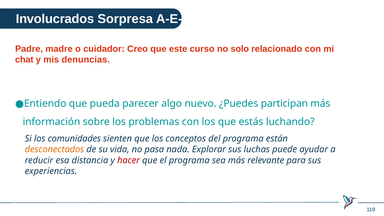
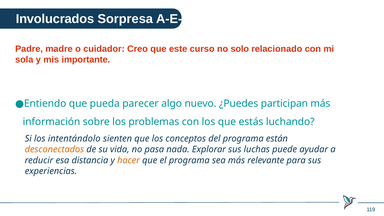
chat: chat -> sola (24, 60)
denuncias: denuncias -> importante (86, 60)
comunidades: comunidades -> intentándolo (74, 139)
hacer colour: red -> orange (129, 160)
